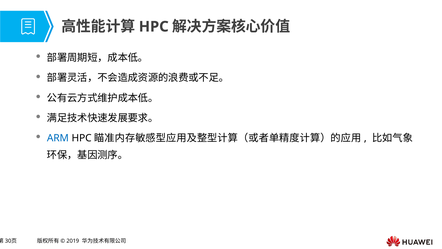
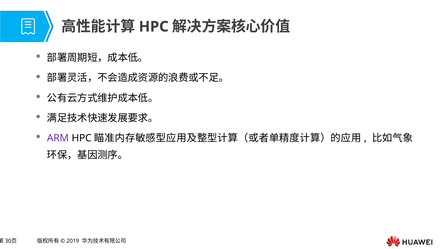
ARM colour: blue -> purple (58, 138)
